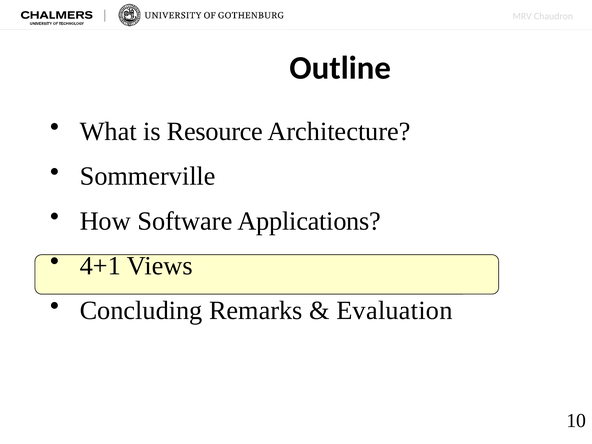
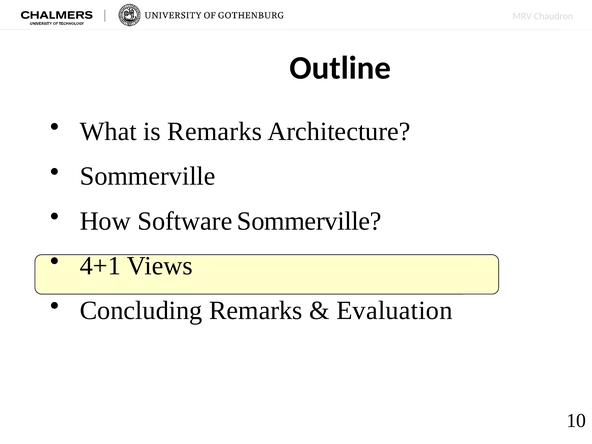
is Resource: Resource -> Remarks (215, 132)
Software Applications: Applications -> Sommerville (309, 221)
